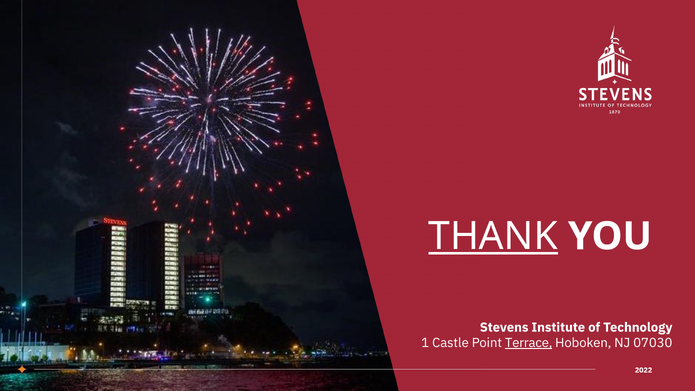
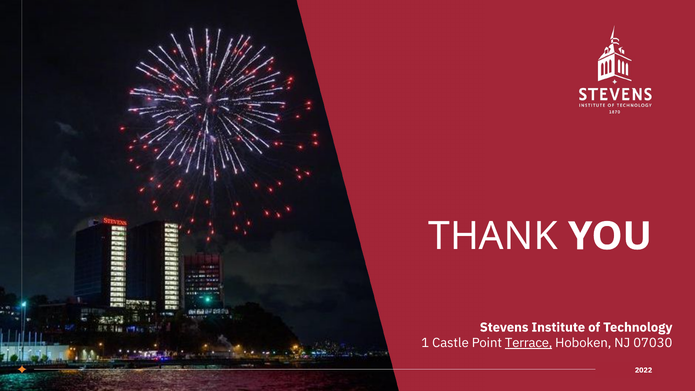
THANK underline: present -> none (493, 236)
